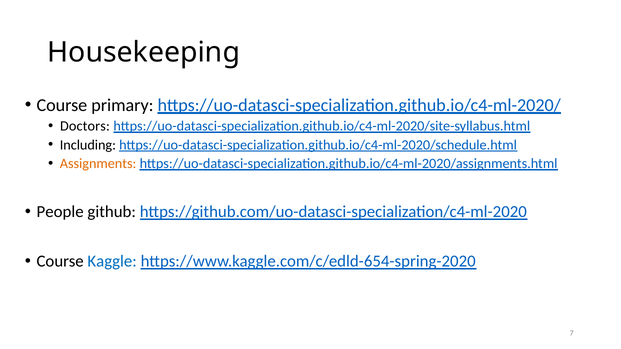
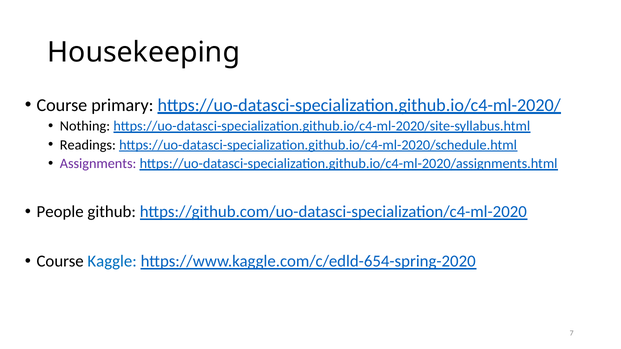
Doctors: Doctors -> Nothing (85, 126)
Including: Including -> Readings (88, 145)
Assignments colour: orange -> purple (98, 164)
